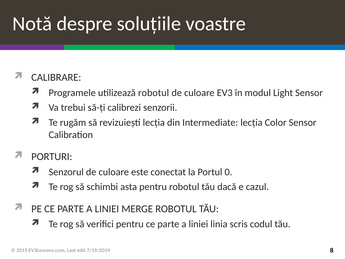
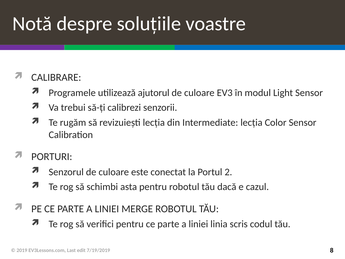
utilizează robotul: robotul -> ajutorul (154, 93)
0: 0 -> 2 (228, 172)
